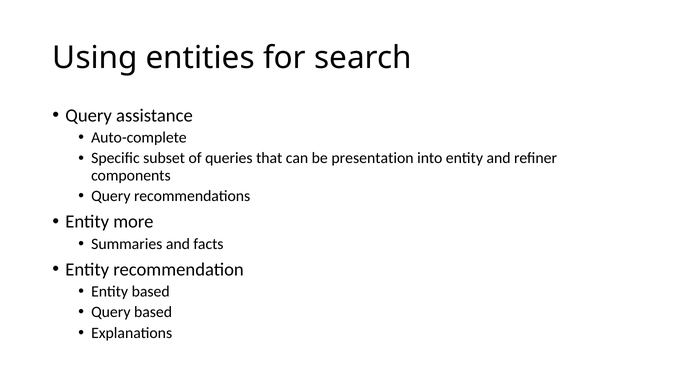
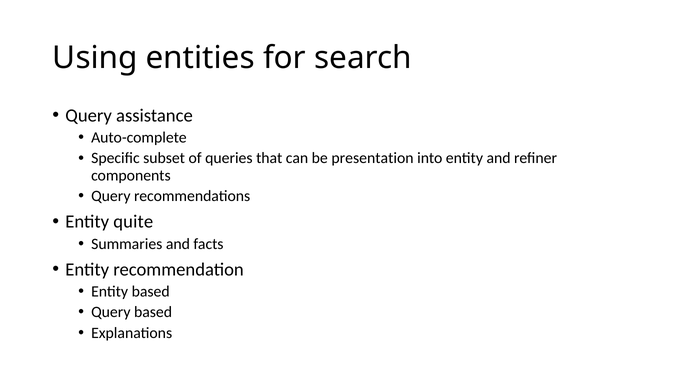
more: more -> quite (133, 222)
